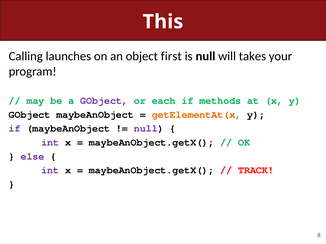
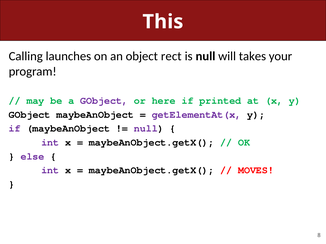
first: first -> rect (171, 56)
each: each -> here (164, 101)
methods: methods -> printed (220, 101)
getElementAt(x colour: orange -> purple (196, 115)
TRACK: TRACK -> MOVES (256, 171)
